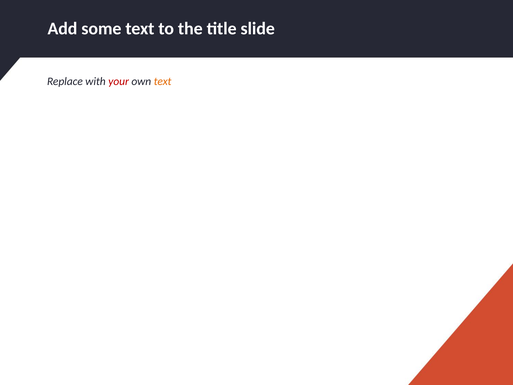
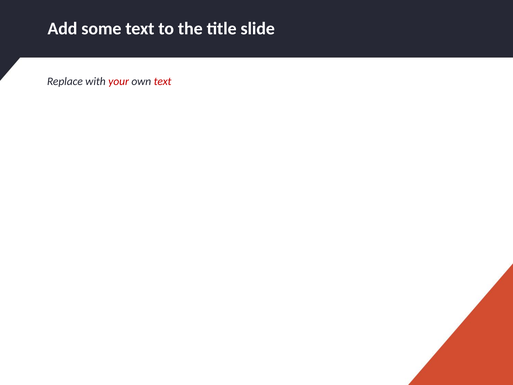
text colour: orange -> red (163, 81)
